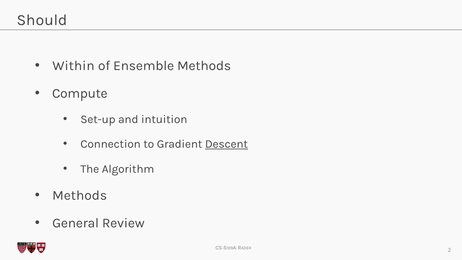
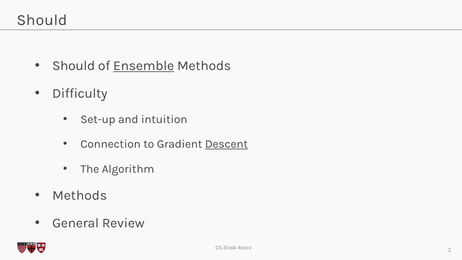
Within: Within -> Should (74, 66)
Ensemble underline: none -> present (144, 66)
Compute: Compute -> Difficulty (80, 93)
